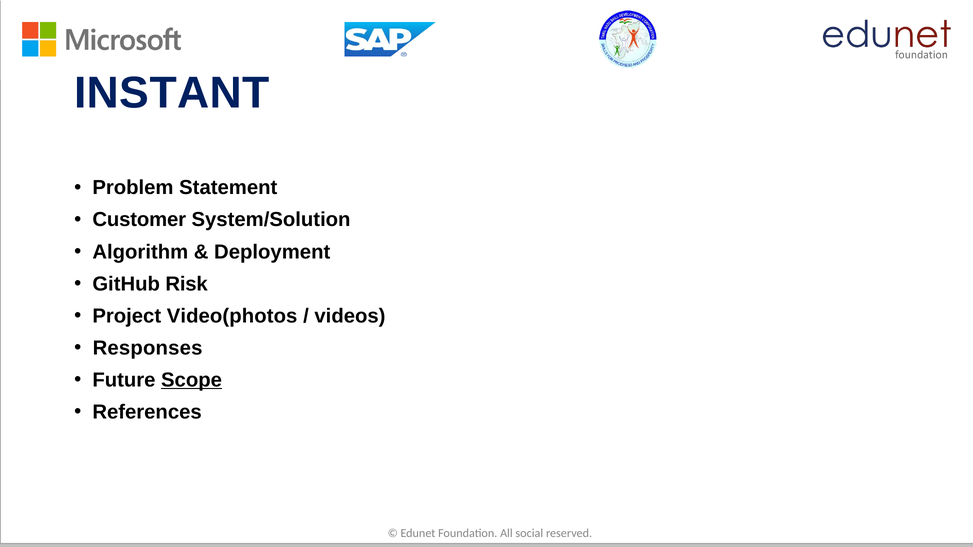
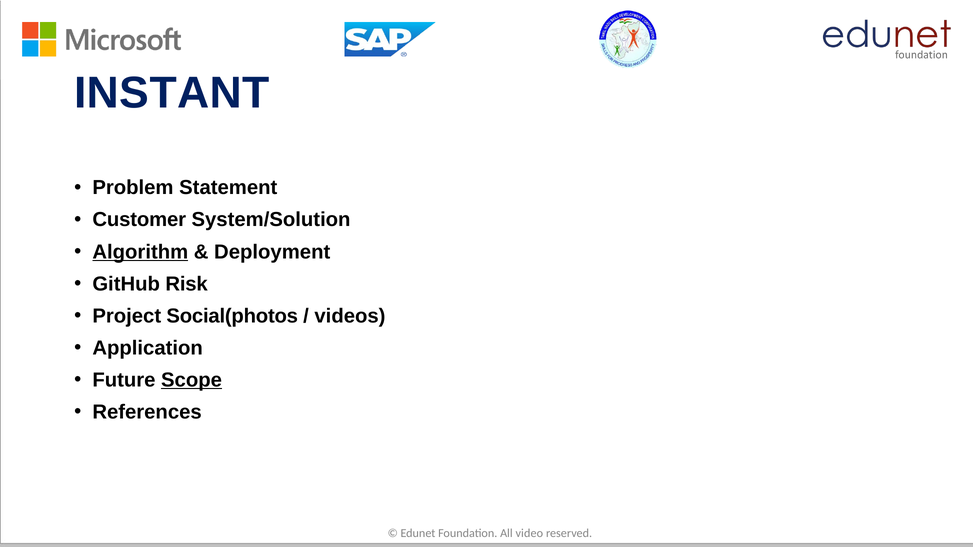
Algorithm underline: none -> present (140, 252)
Video(photos: Video(photos -> Social(photos (232, 316)
Responses: Responses -> Application (148, 348)
social: social -> video (529, 534)
